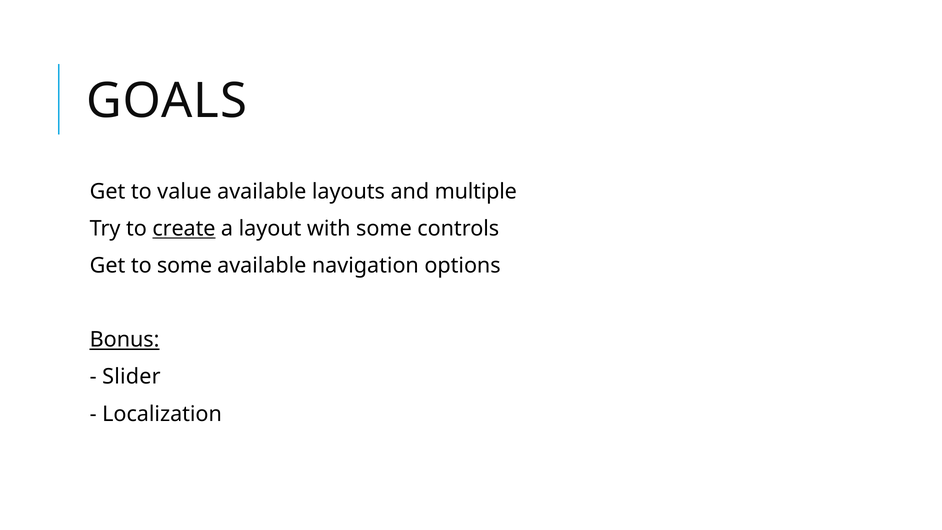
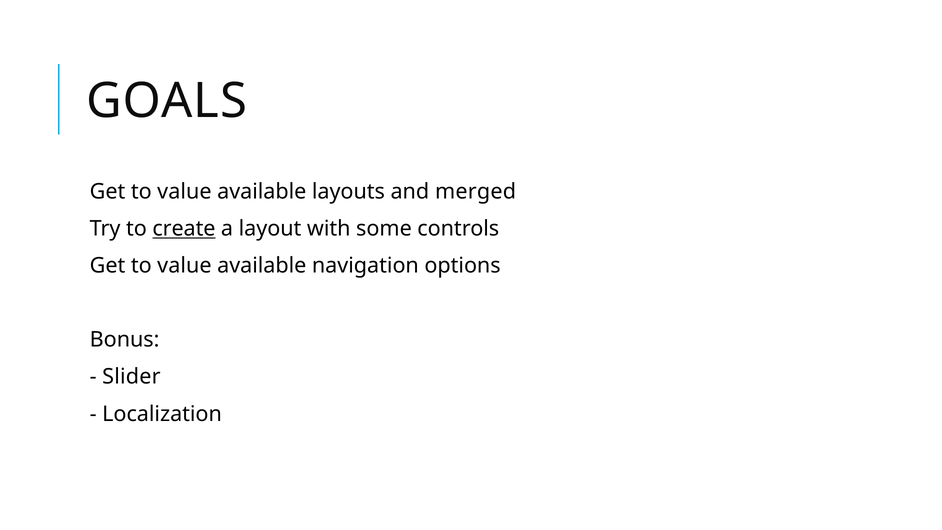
multiple: multiple -> merged (476, 192)
some: some -> value (184, 266)
Bonus underline: present -> none (125, 340)
